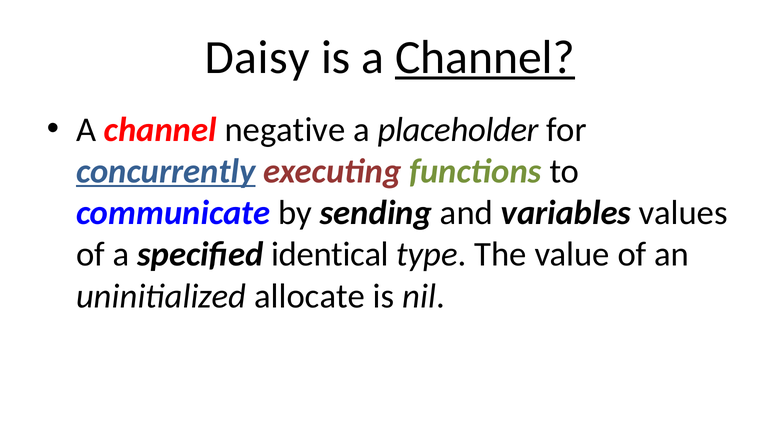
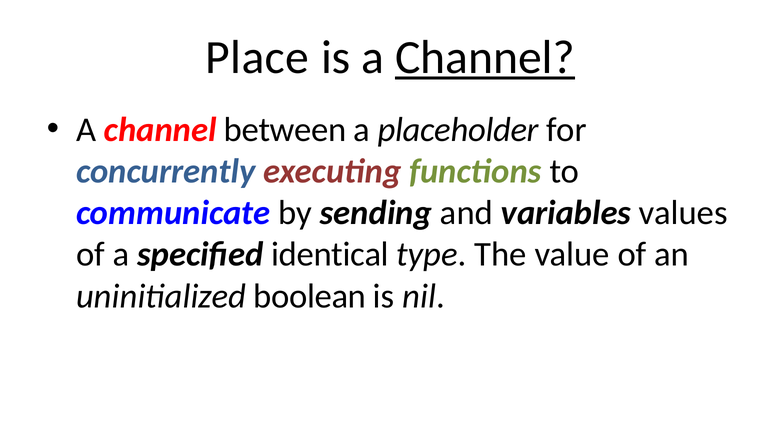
Daisy: Daisy -> Place (257, 57)
negative: negative -> between (285, 130)
concurrently underline: present -> none (166, 171)
allocate: allocate -> boolean (310, 296)
